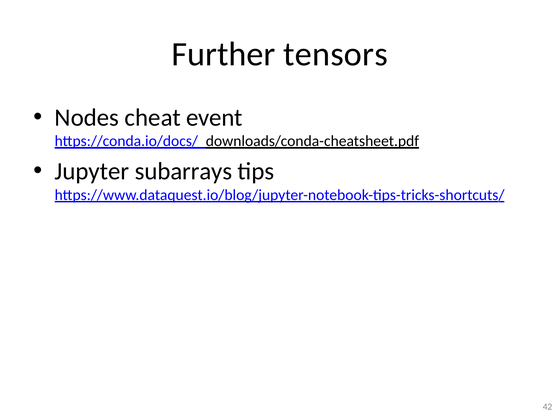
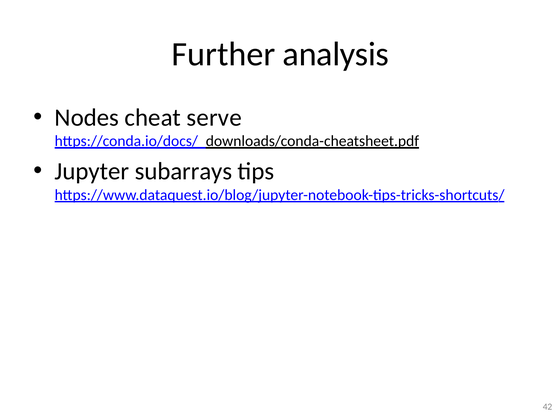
tensors: tensors -> analysis (336, 54)
event: event -> serve (214, 117)
